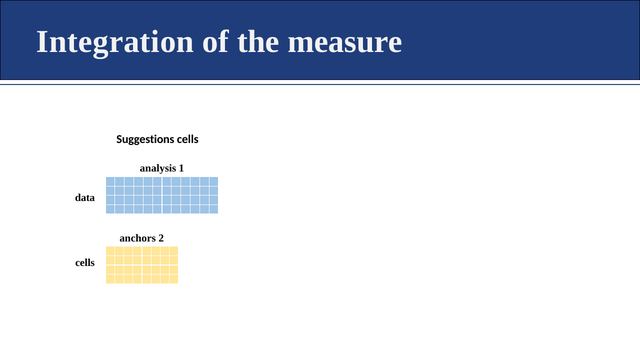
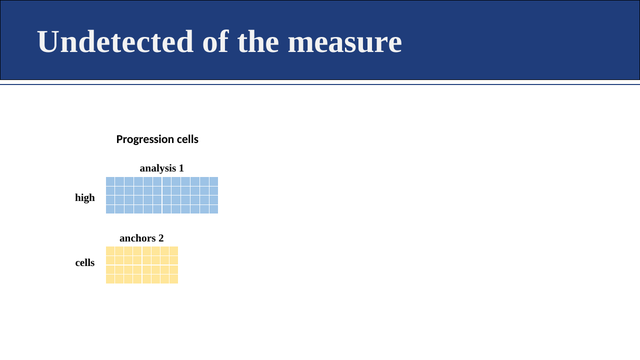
Integration: Integration -> Undetected (115, 42)
Suggestions: Suggestions -> Progression (145, 139)
data: data -> high (85, 198)
